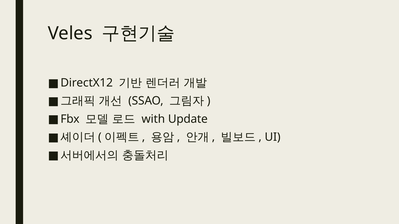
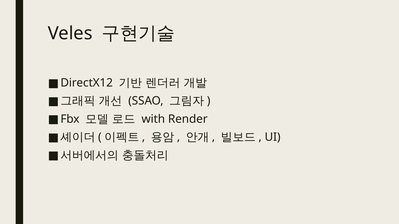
Update: Update -> Render (188, 119)
